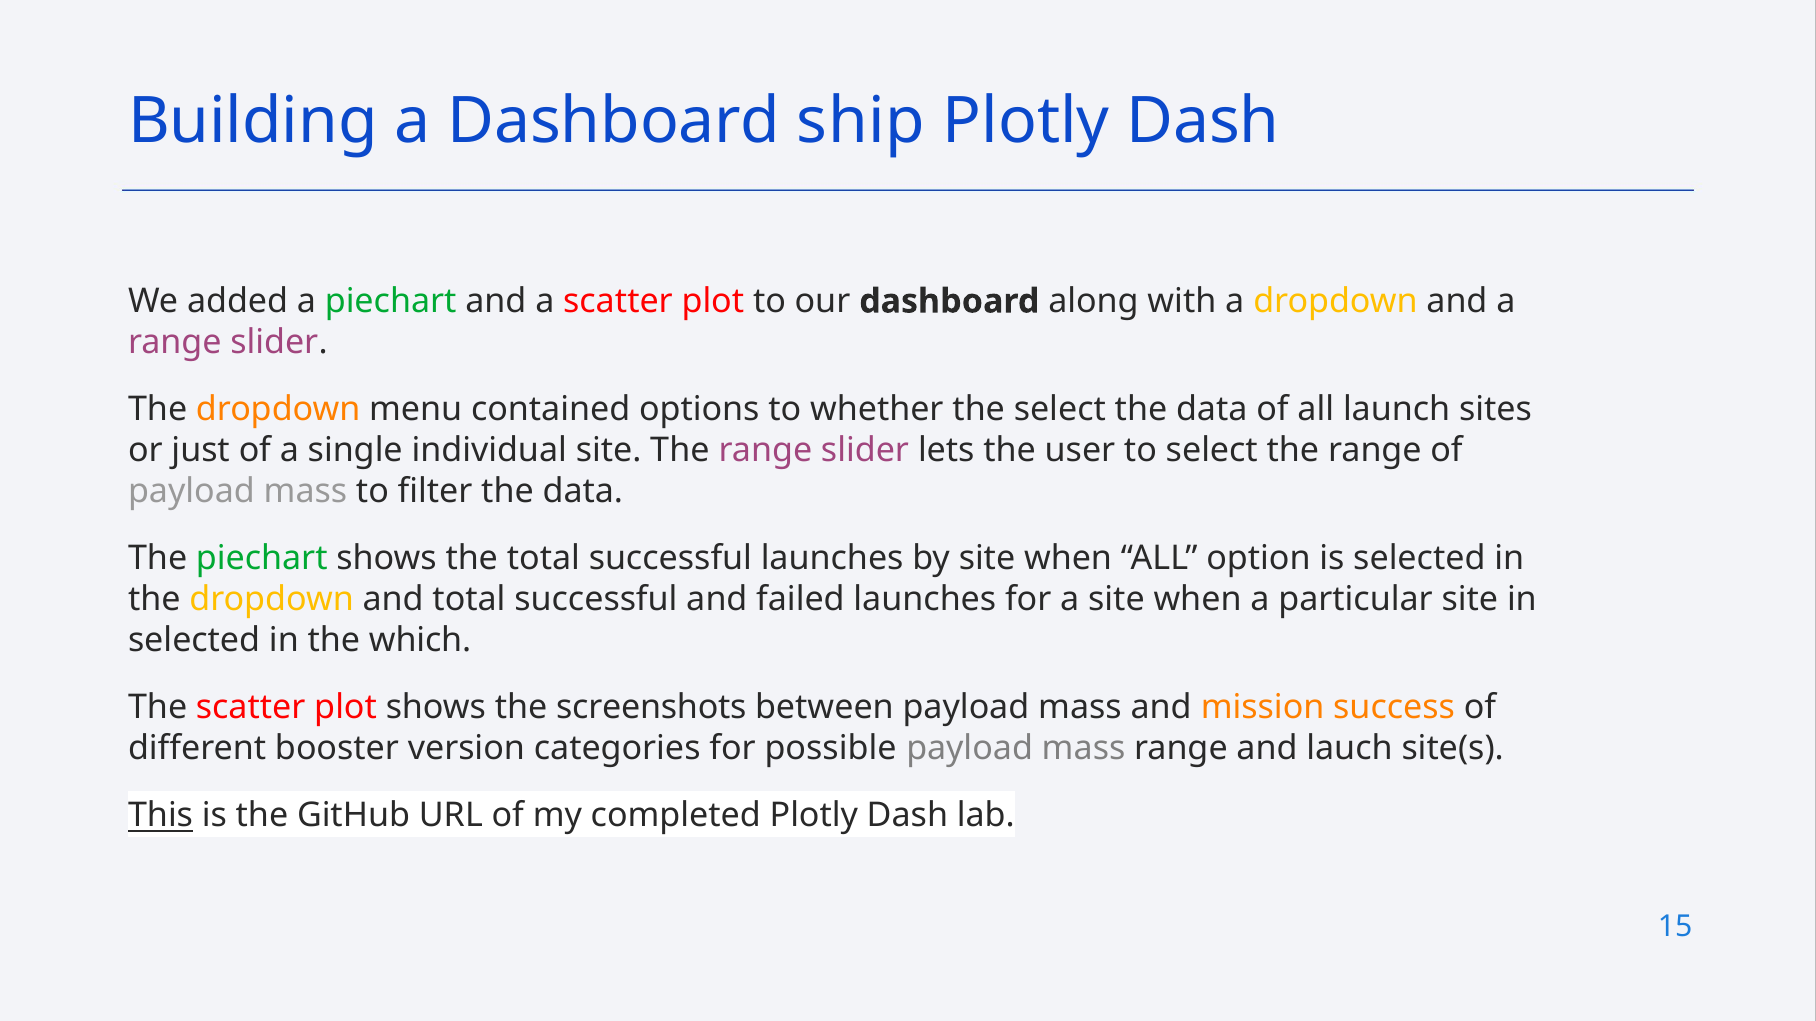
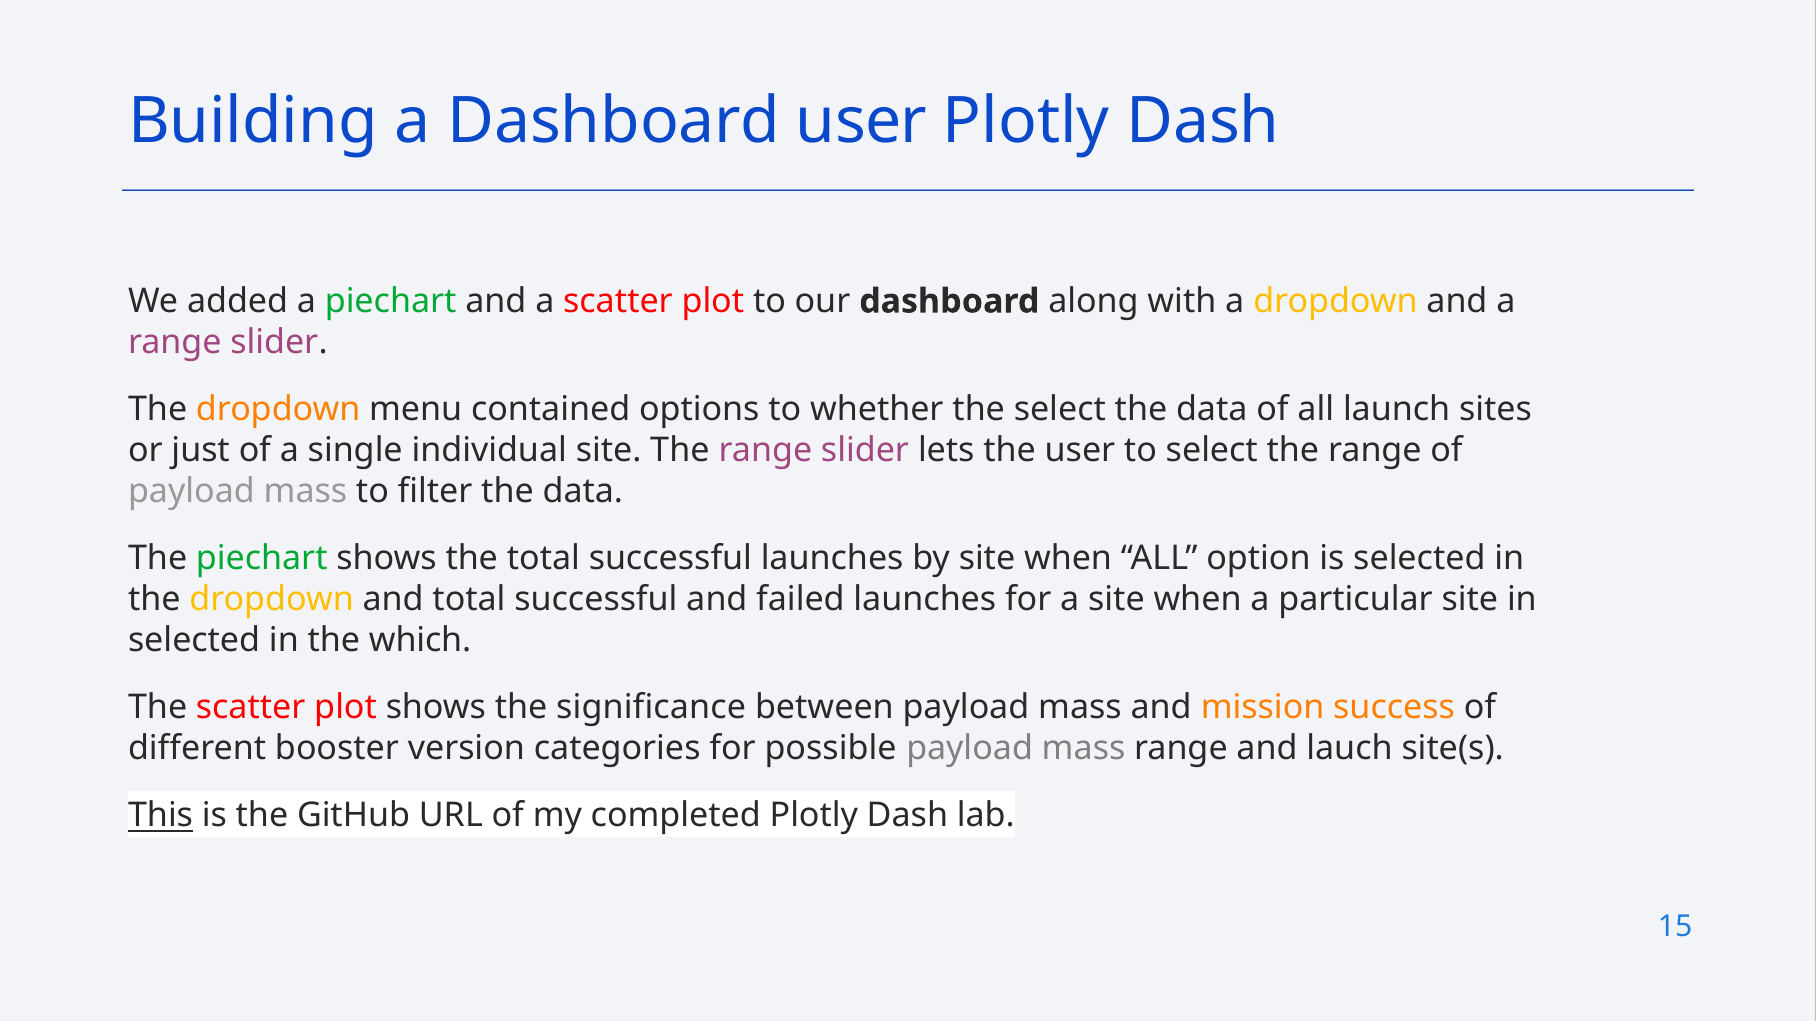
Dashboard ship: ship -> user (862, 121)
screenshots: screenshots -> significance (651, 708)
